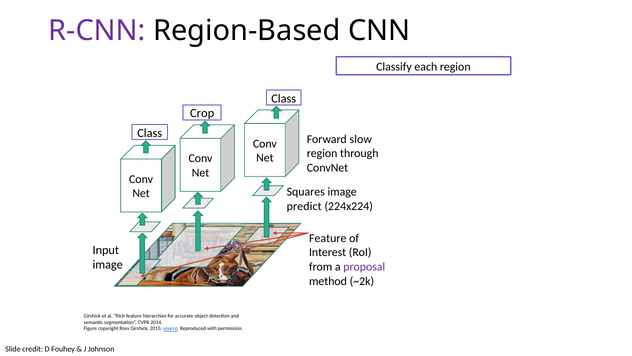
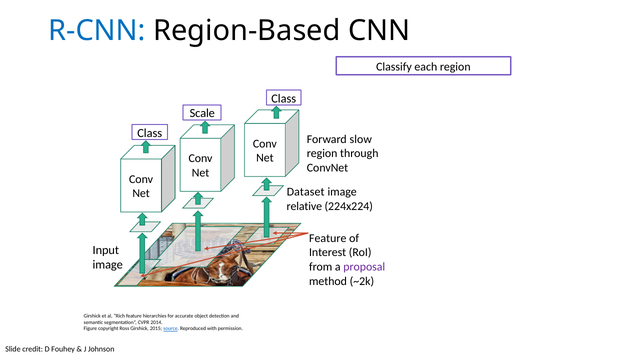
R-CNN colour: purple -> blue (97, 31)
Crop: Crop -> Scale (202, 113)
Squares: Squares -> Dataset (306, 192)
predict: predict -> relative (304, 206)
